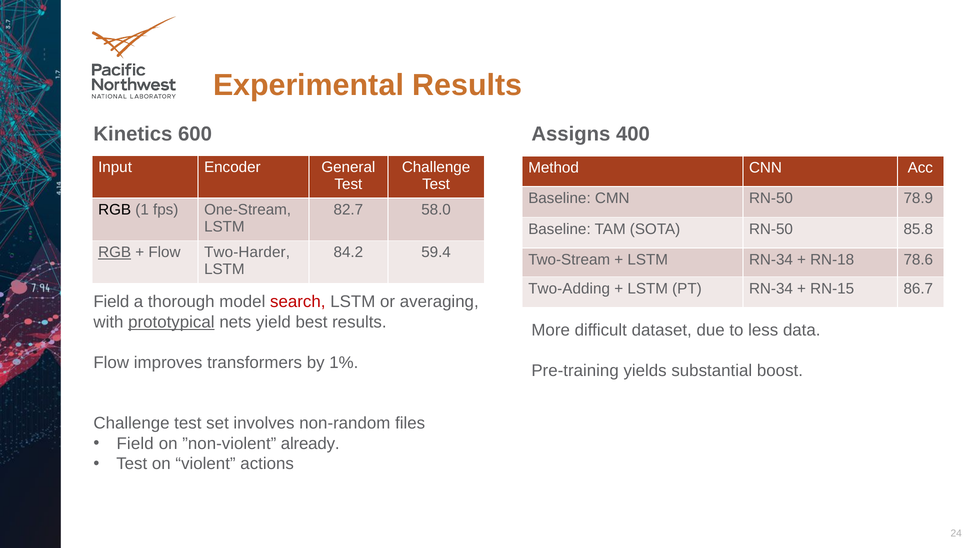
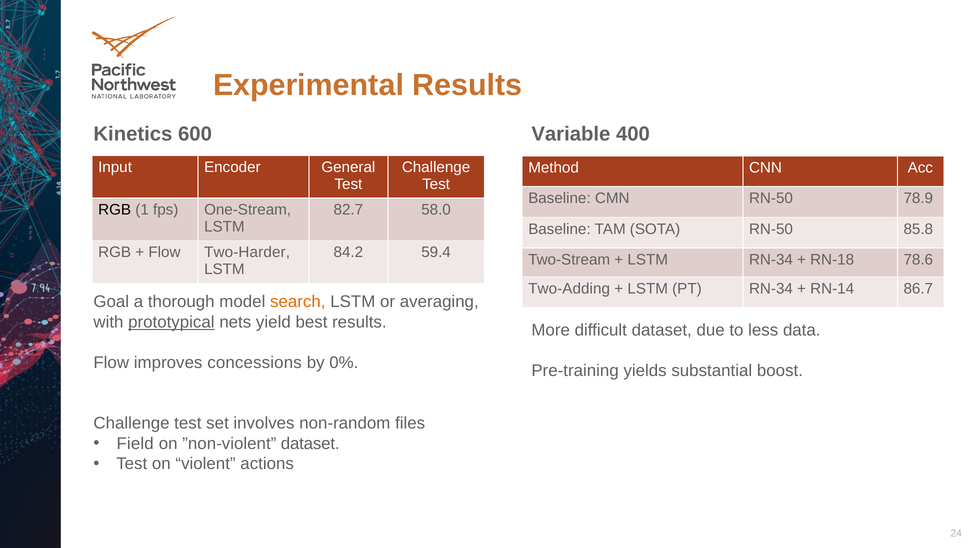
Assigns: Assigns -> Variable (571, 134)
RGB underline: present -> none (115, 252)
RN-15: RN-15 -> RN-14 (832, 288)
Field: Field -> Goal (111, 302)
search colour: red -> orange (298, 302)
transformers: transformers -> concessions (255, 363)
1%: 1% -> 0% (344, 363)
”non-violent already: already -> dataset (310, 444)
